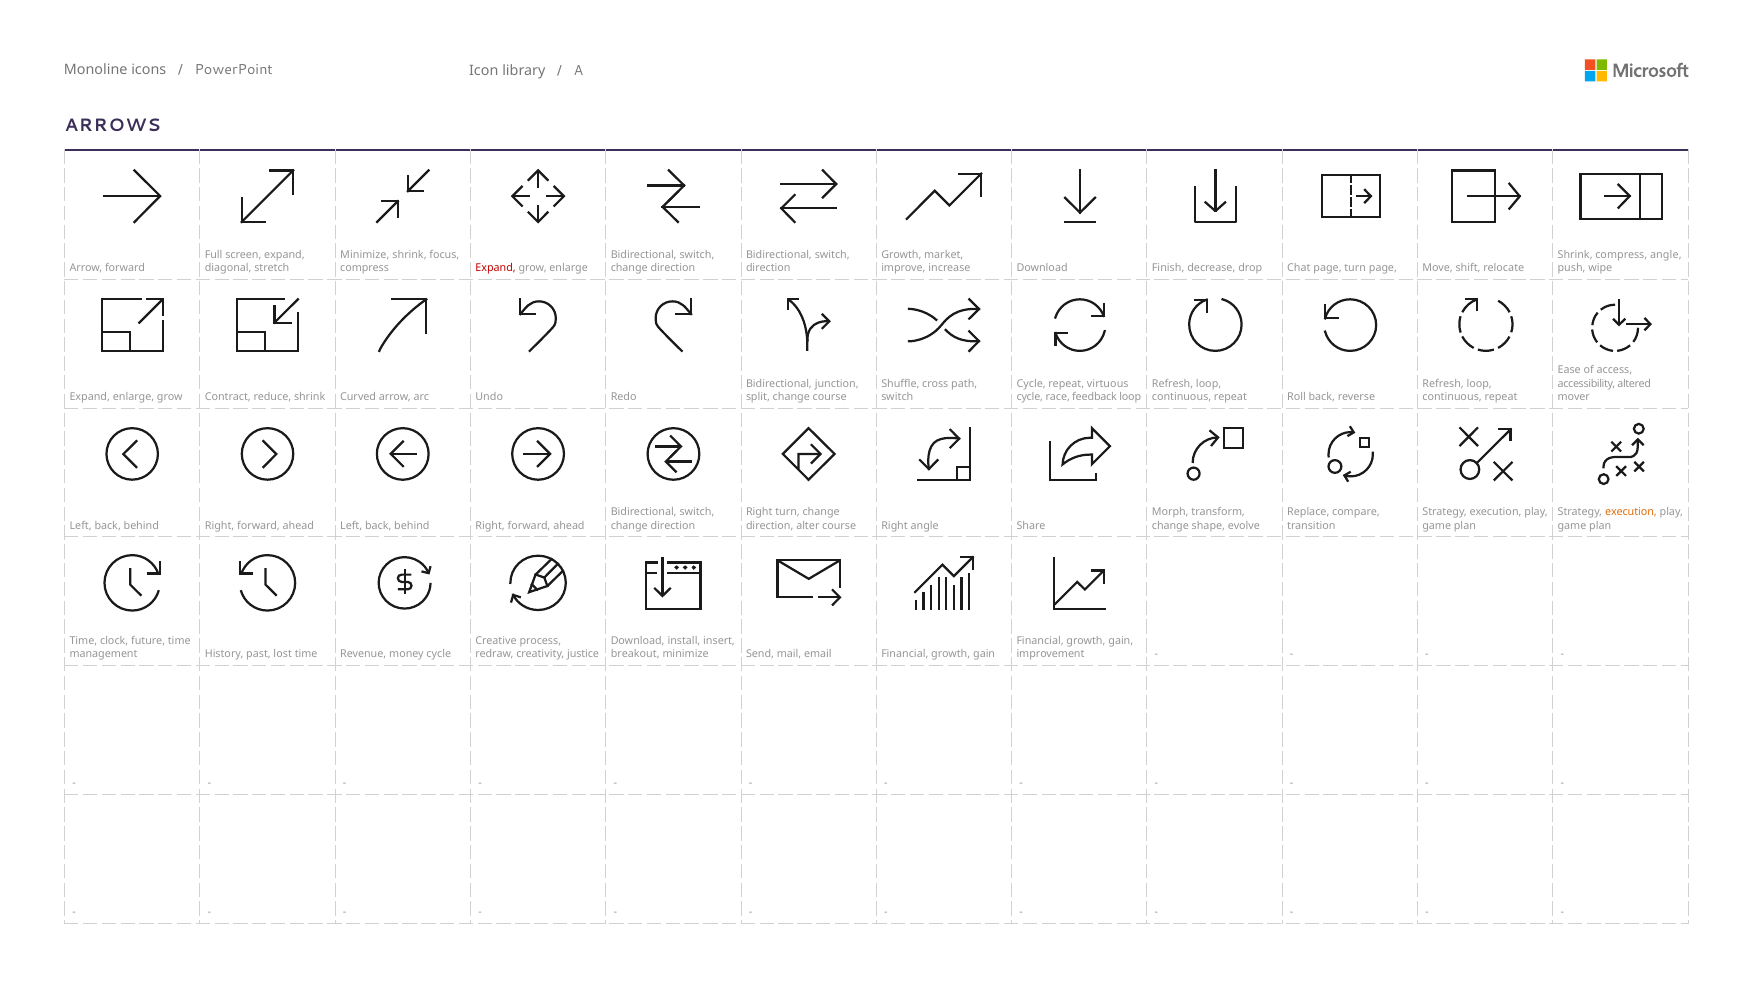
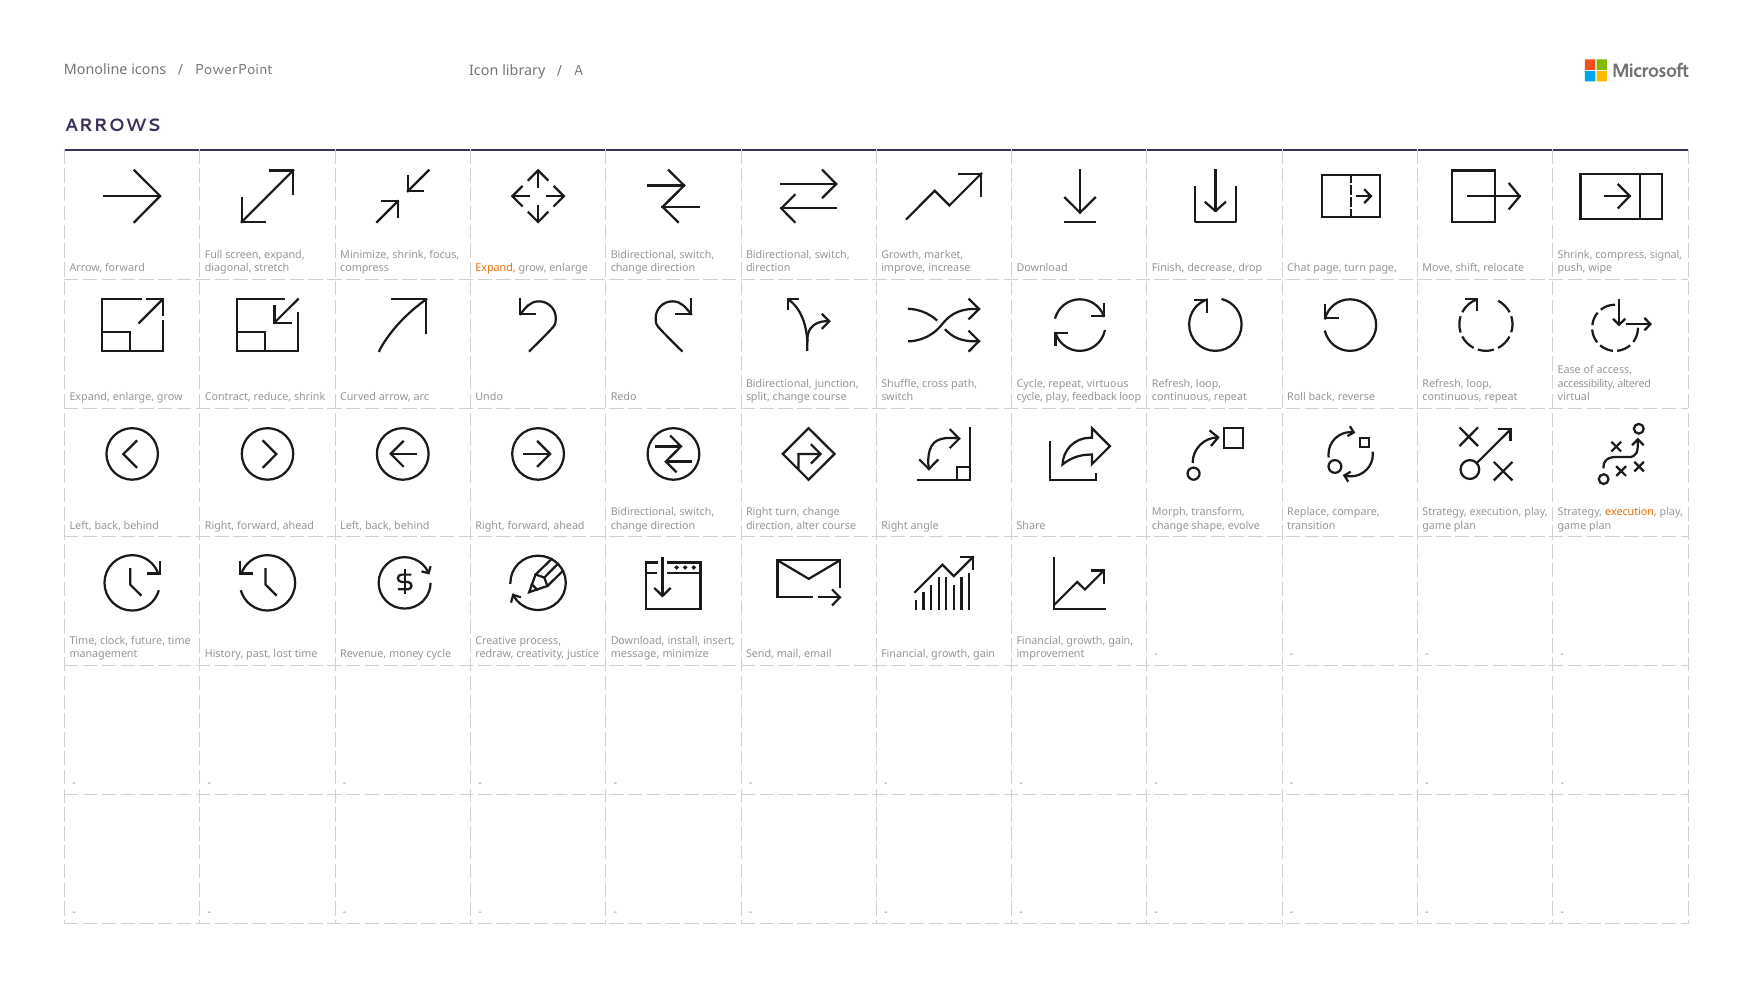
compress angle: angle -> signal (1666, 255)
Expand colour: red -> orange (496, 268)
cycle race: race -> play (1058, 397)
mover: mover -> virtual (1574, 397)
breakout: breakout -> message (635, 654)
